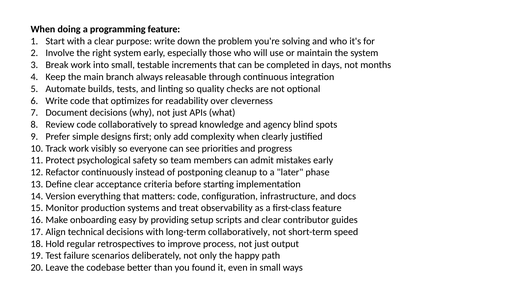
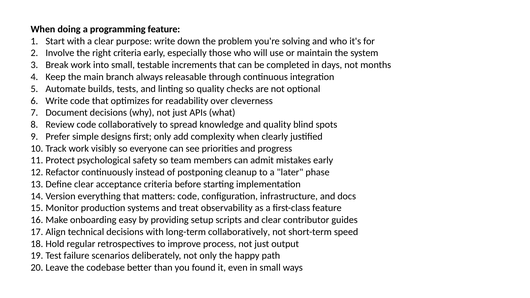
right system: system -> criteria (127, 53)
and agency: agency -> quality (277, 125)
